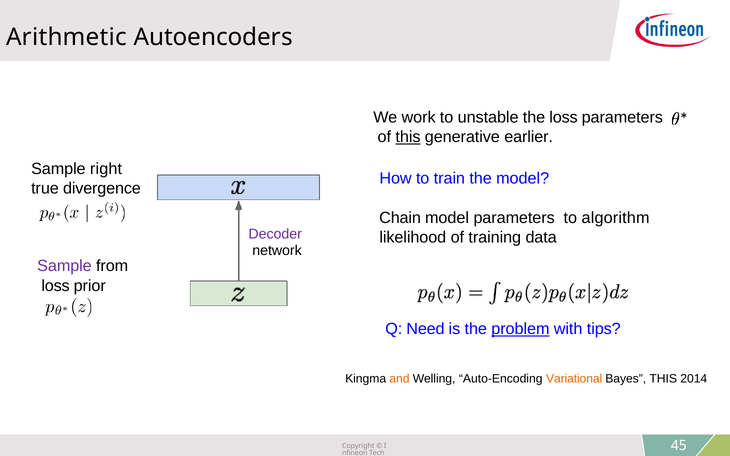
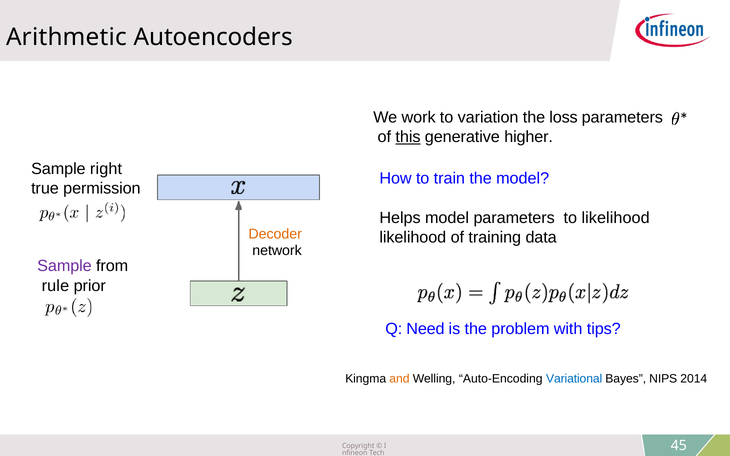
unstable: unstable -> variation (488, 117)
earlier: earlier -> higher (529, 137)
divergence: divergence -> permission (102, 189)
Chain: Chain -> Helps (400, 218)
to algorithm: algorithm -> likelihood (616, 218)
Decoder colour: purple -> orange (275, 234)
loss: loss -> rule (55, 286)
problem underline: present -> none (520, 329)
Variational colour: orange -> blue (574, 379)
Bayes THIS: THIS -> NIPS (663, 379)
